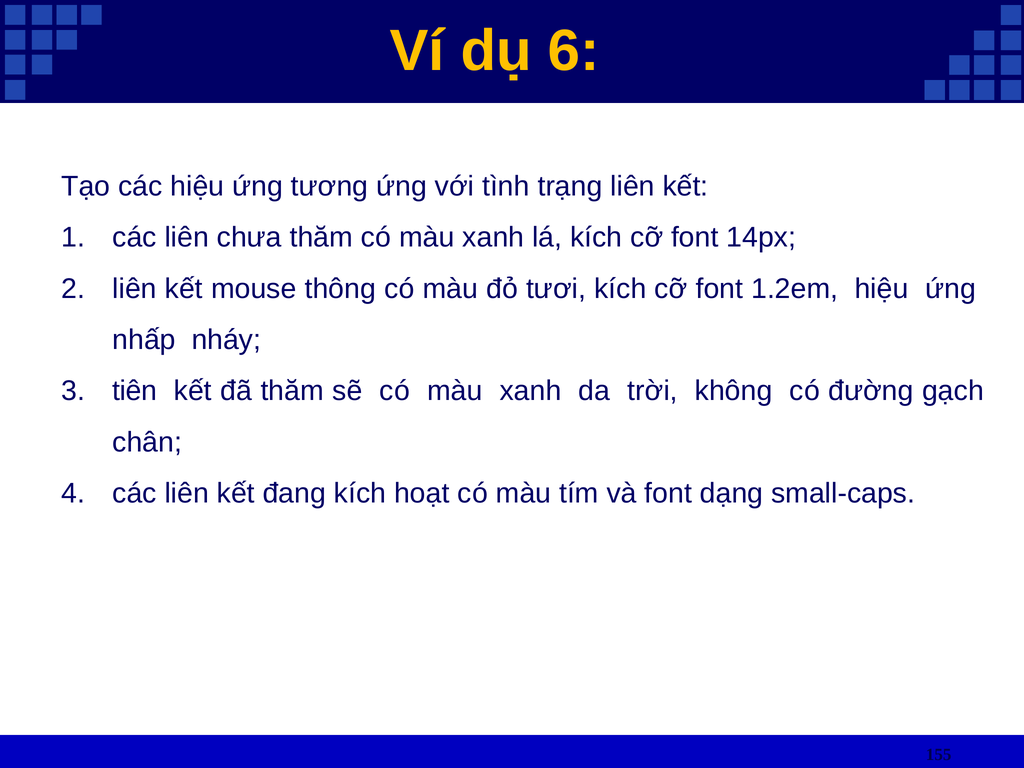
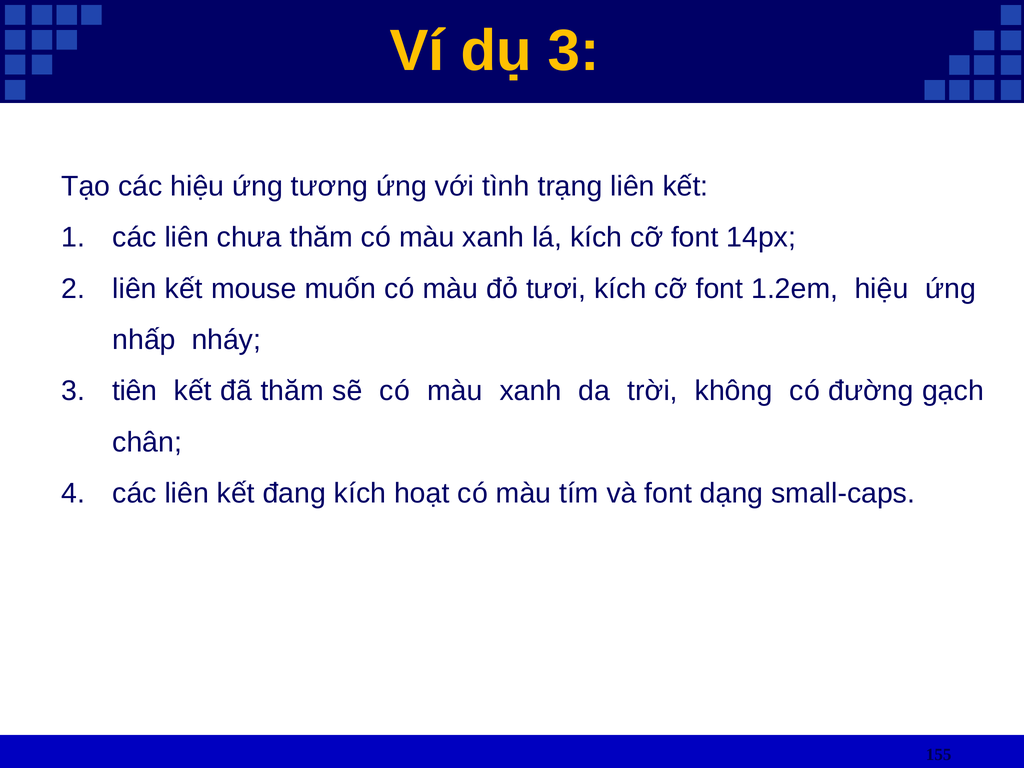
dụ 6: 6 -> 3 (574, 51)
thông: thông -> muốn (340, 289)
